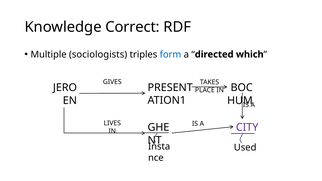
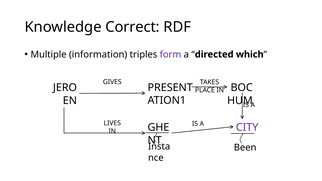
sociologists: sociologists -> information (98, 54)
form colour: blue -> purple (170, 54)
Used: Used -> Been (245, 148)
